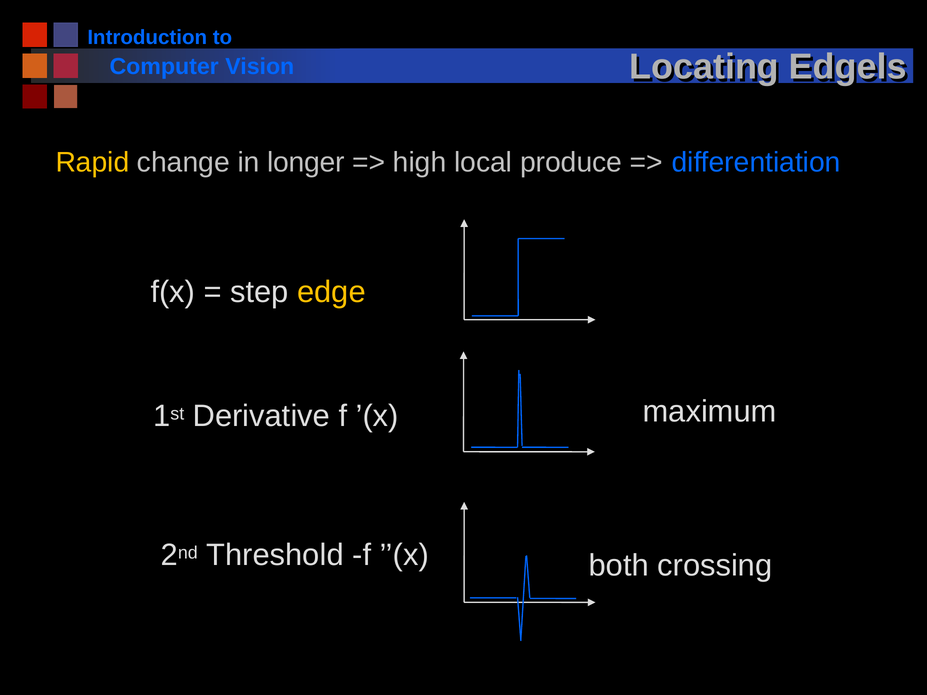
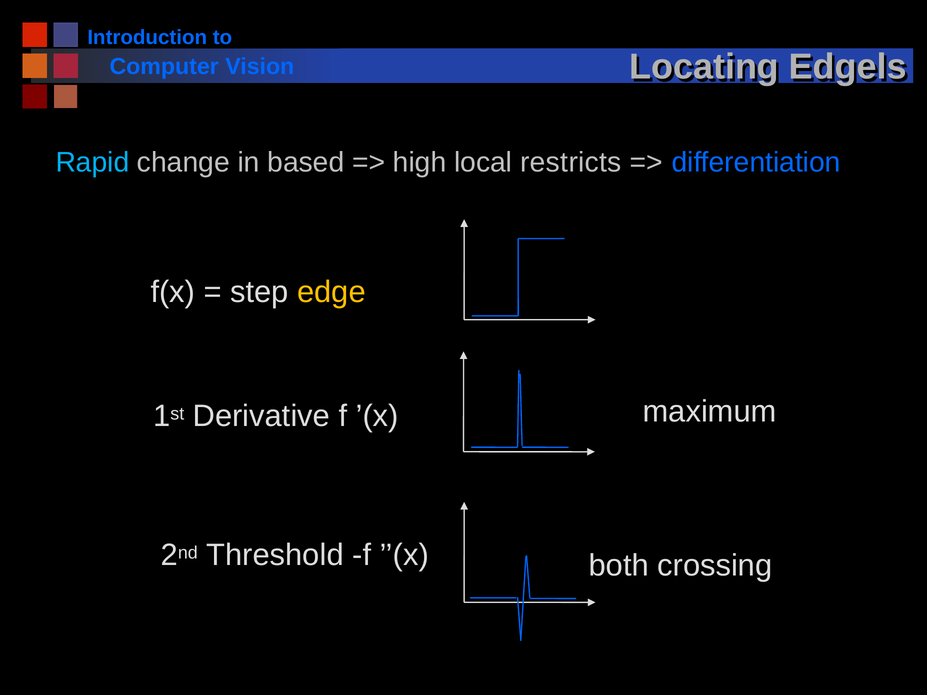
Rapid colour: yellow -> light blue (92, 163)
longer: longer -> based (306, 163)
produce: produce -> restricts (571, 163)
